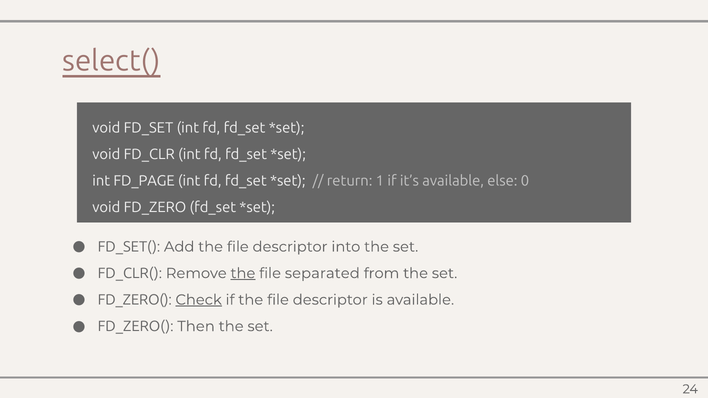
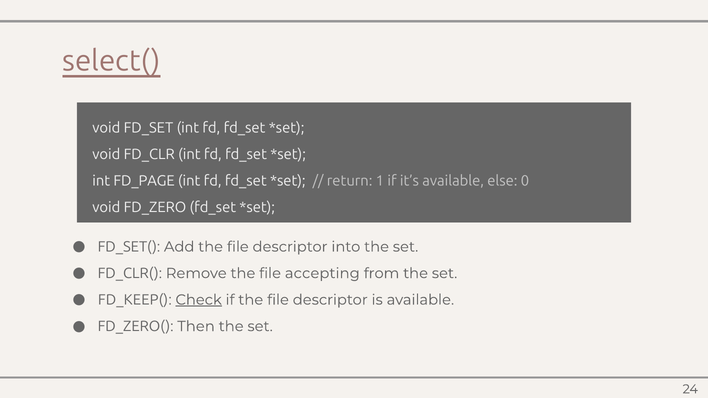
the underline: present -> none (243, 273)
separated: separated -> accepting (322, 273)
FD_ZERO(: FD_ZERO( -> FD_KEEP( (133, 300)
